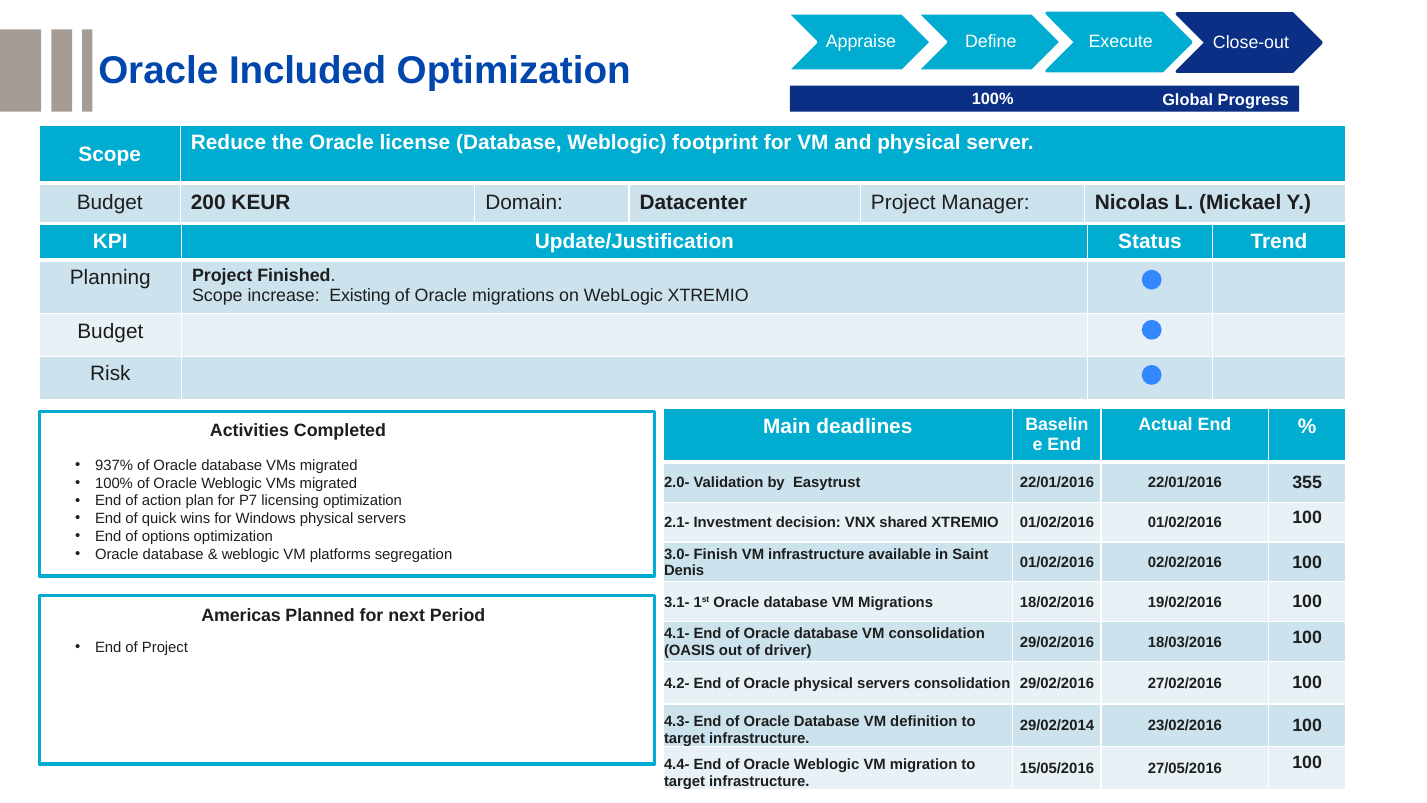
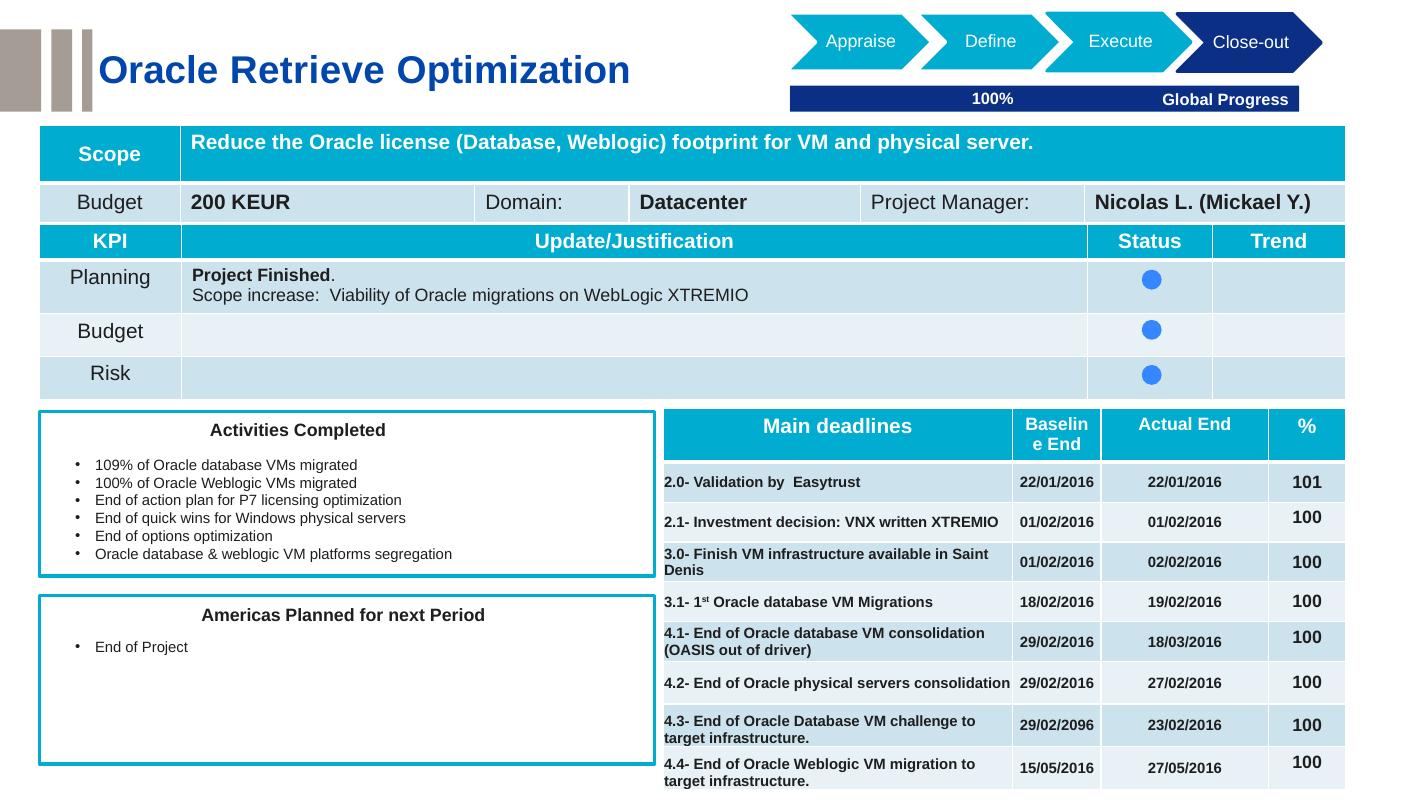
Included: Included -> Retrieve (307, 71)
Existing: Existing -> Viability (360, 296)
937%: 937% -> 109% (114, 465)
355: 355 -> 101 (1307, 482)
shared: shared -> written (903, 523)
definition: definition -> challenge (924, 722)
29/02/2014: 29/02/2014 -> 29/02/2096 (1057, 726)
